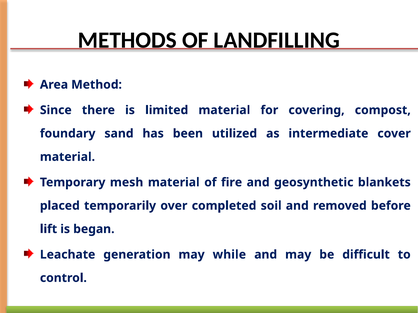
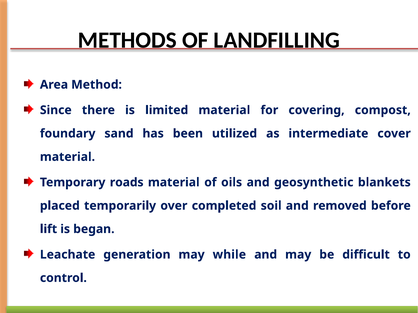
mesh: mesh -> roads (127, 183)
fire: fire -> oils (232, 183)
